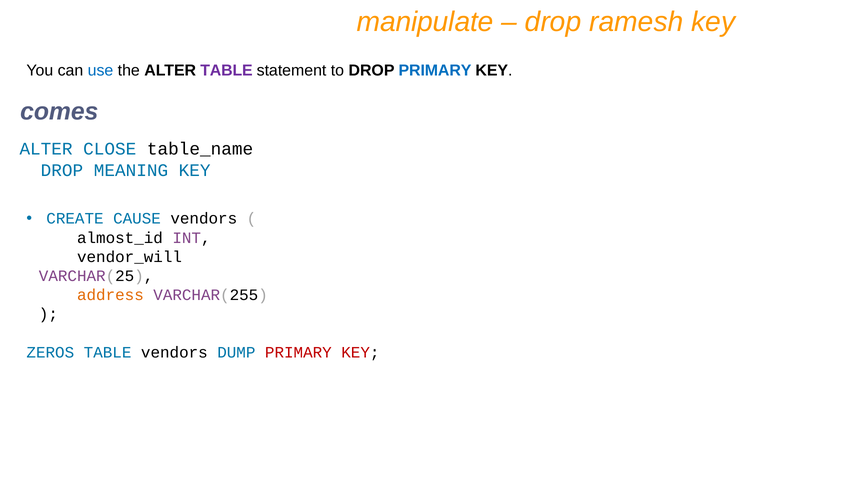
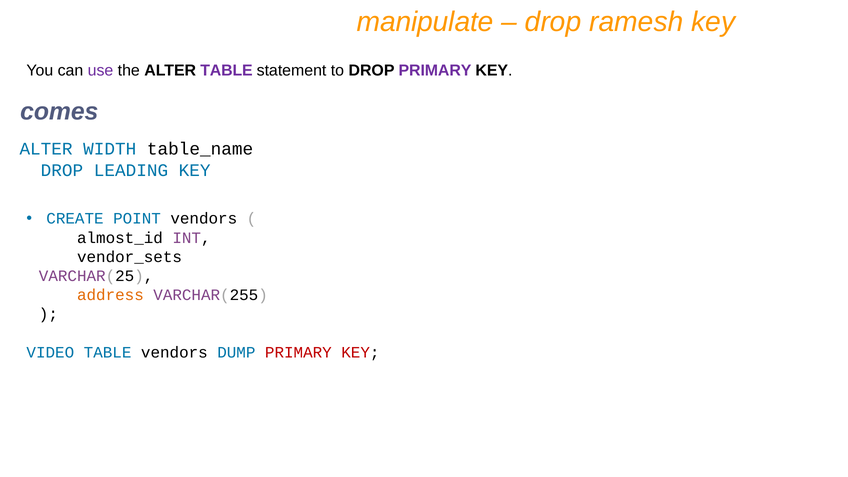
use colour: blue -> purple (101, 71)
PRIMARY colour: blue -> purple (435, 71)
CLOSE: CLOSE -> WIDTH (110, 149)
MEANING: MEANING -> LEADING (131, 170)
CAUSE: CAUSE -> POINT (137, 219)
vendor_will: vendor_will -> vendor_sets (129, 257)
ZEROS: ZEROS -> VIDEO (50, 352)
